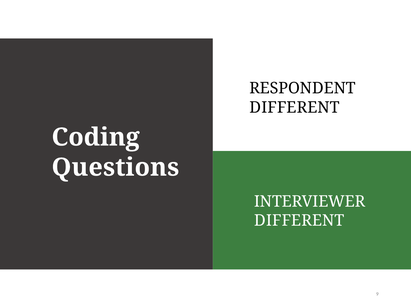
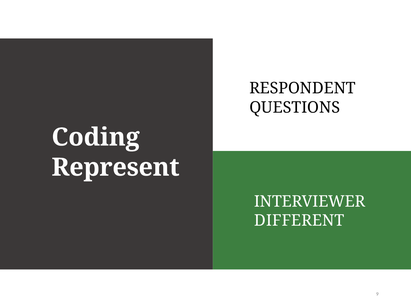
DIFFERENT: DIFFERENT -> QUESTIONS (295, 108)
Questions: Questions -> Represent (116, 168)
